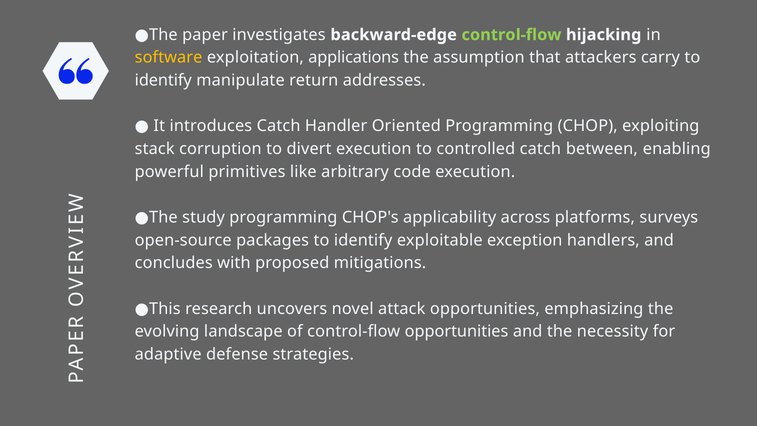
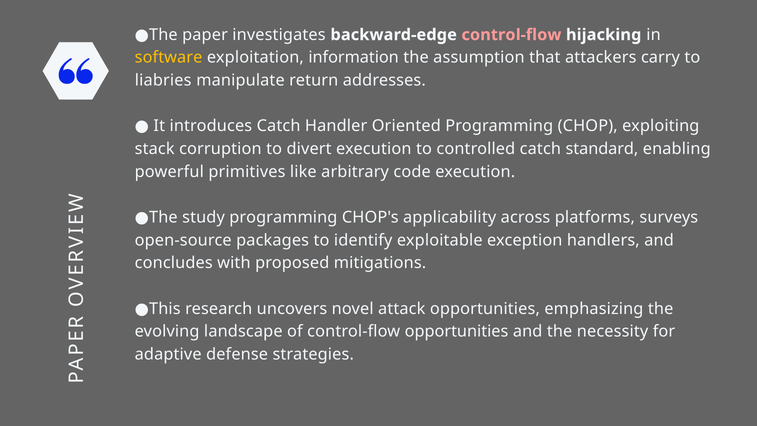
control-ﬂow colour: light green -> pink (511, 35)
applications: applications -> information (354, 58)
identify: identify -> liabries (163, 80)
between: between -> standard (602, 149)
